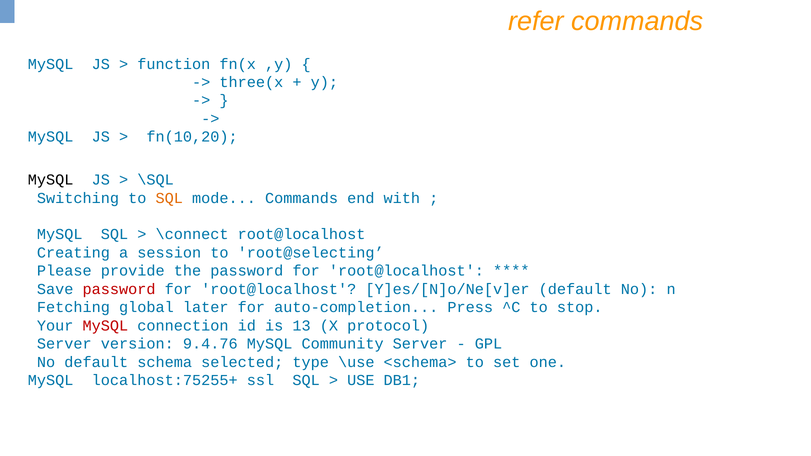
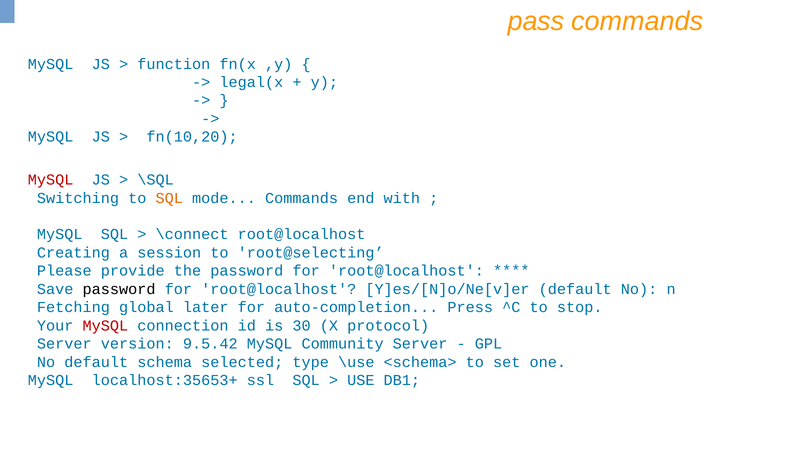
refer: refer -> pass (536, 21)
three(x: three(x -> legal(x (251, 82)
MySQL colour: black -> red (51, 180)
password colour: red -> black (119, 289)
13: 13 -> 30 (302, 326)
9.4.76: 9.4.76 -> 9.5.42 (210, 344)
localhost:75255+: localhost:75255+ -> localhost:35653+ (165, 381)
